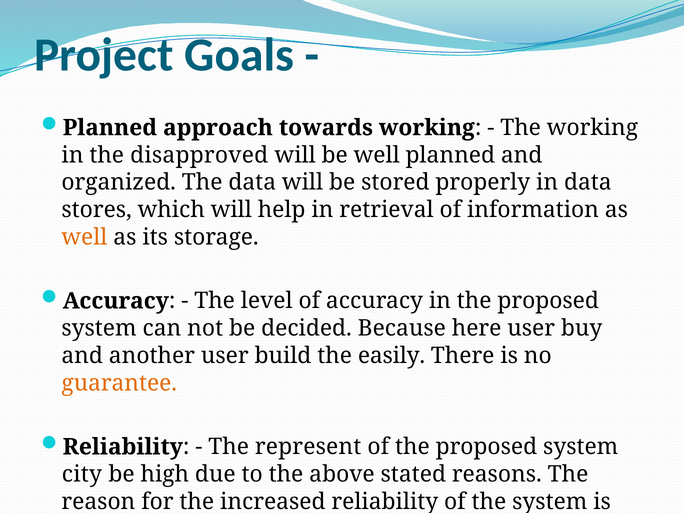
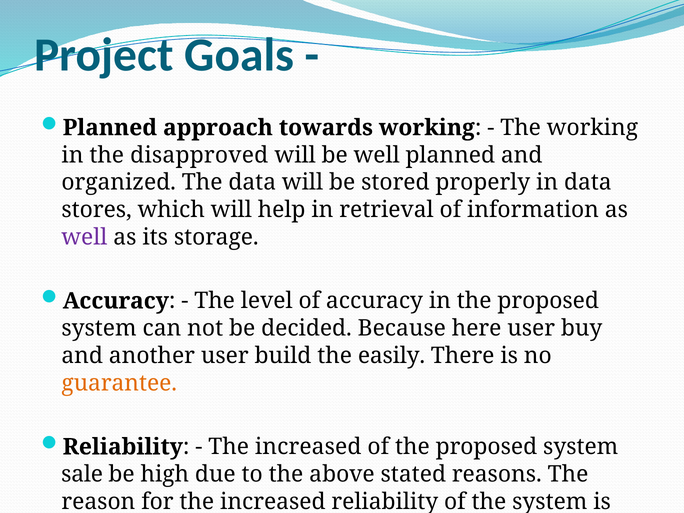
well colour: orange -> purple (84, 237)
represent: represent -> increased (308, 447)
city: city -> sale (82, 474)
